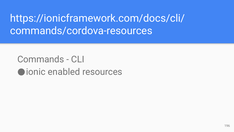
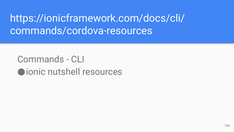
enabled: enabled -> nutshell (64, 72)
